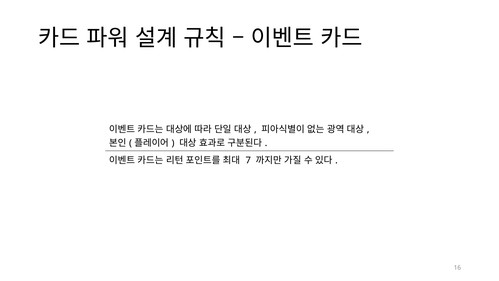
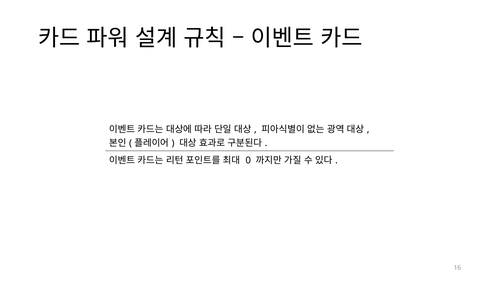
7: 7 -> 0 (248, 160)
